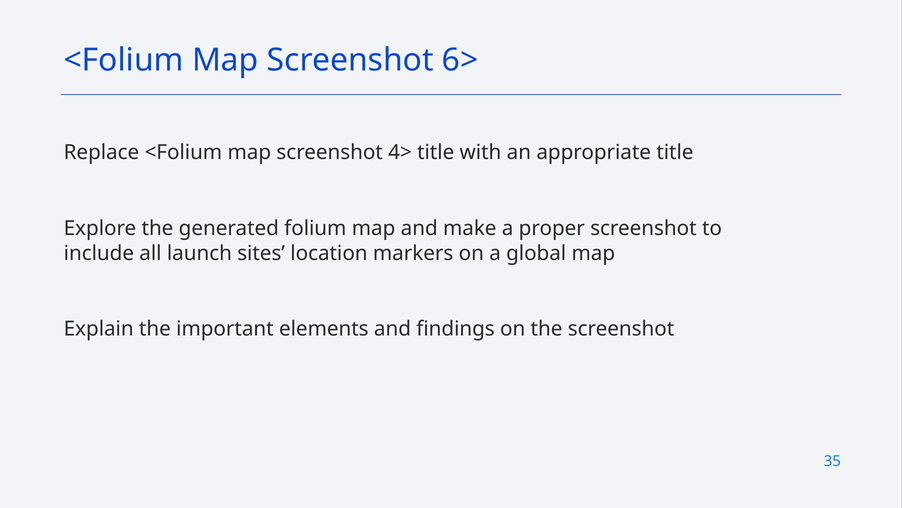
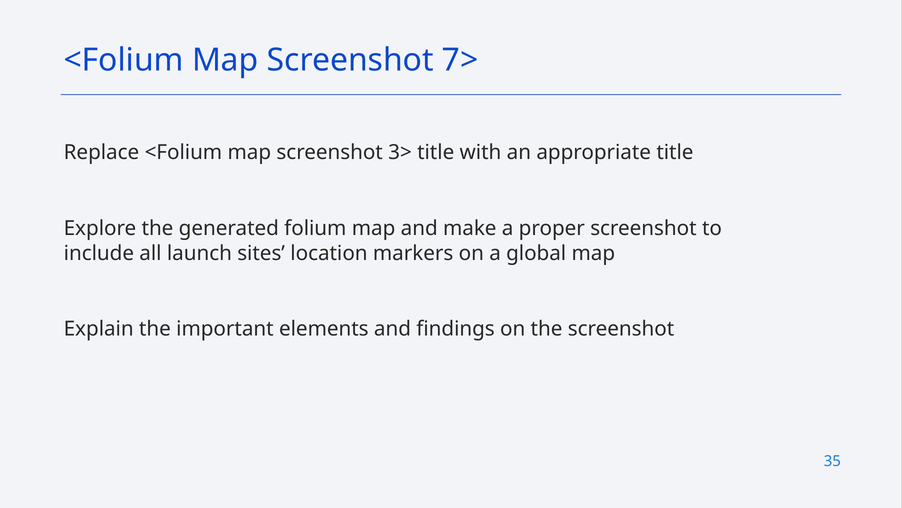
6>: 6> -> 7> (460, 60)
4>: 4> -> 3> (400, 152)
